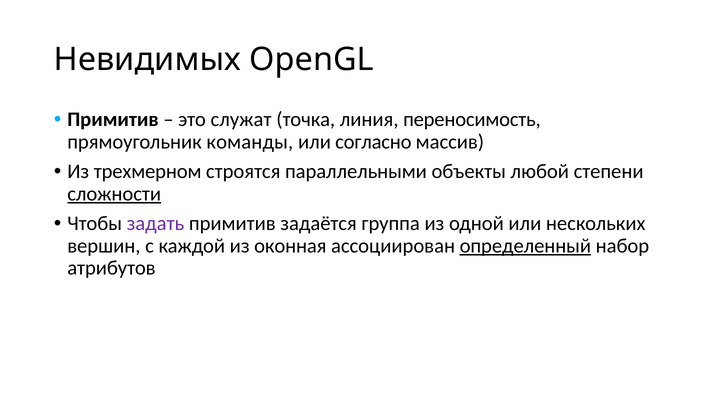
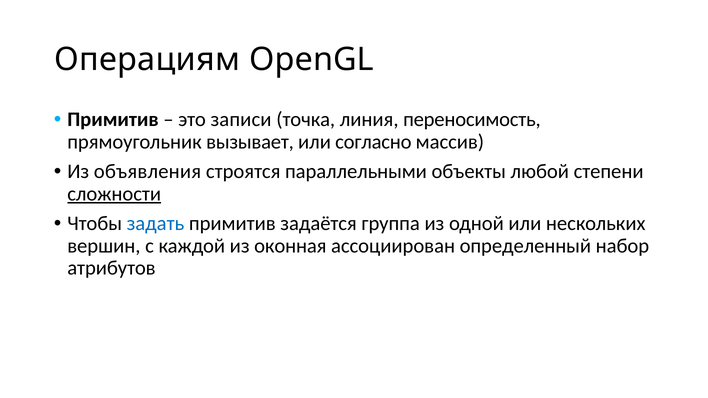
Невидимых: Невидимых -> Операциям (147, 59)
служат: служат -> записи (241, 120)
команды: команды -> вызывает (250, 142)
трехмерном: трехмерном -> объявления (147, 172)
задать colour: purple -> blue (155, 224)
определенный underline: present -> none (525, 246)
